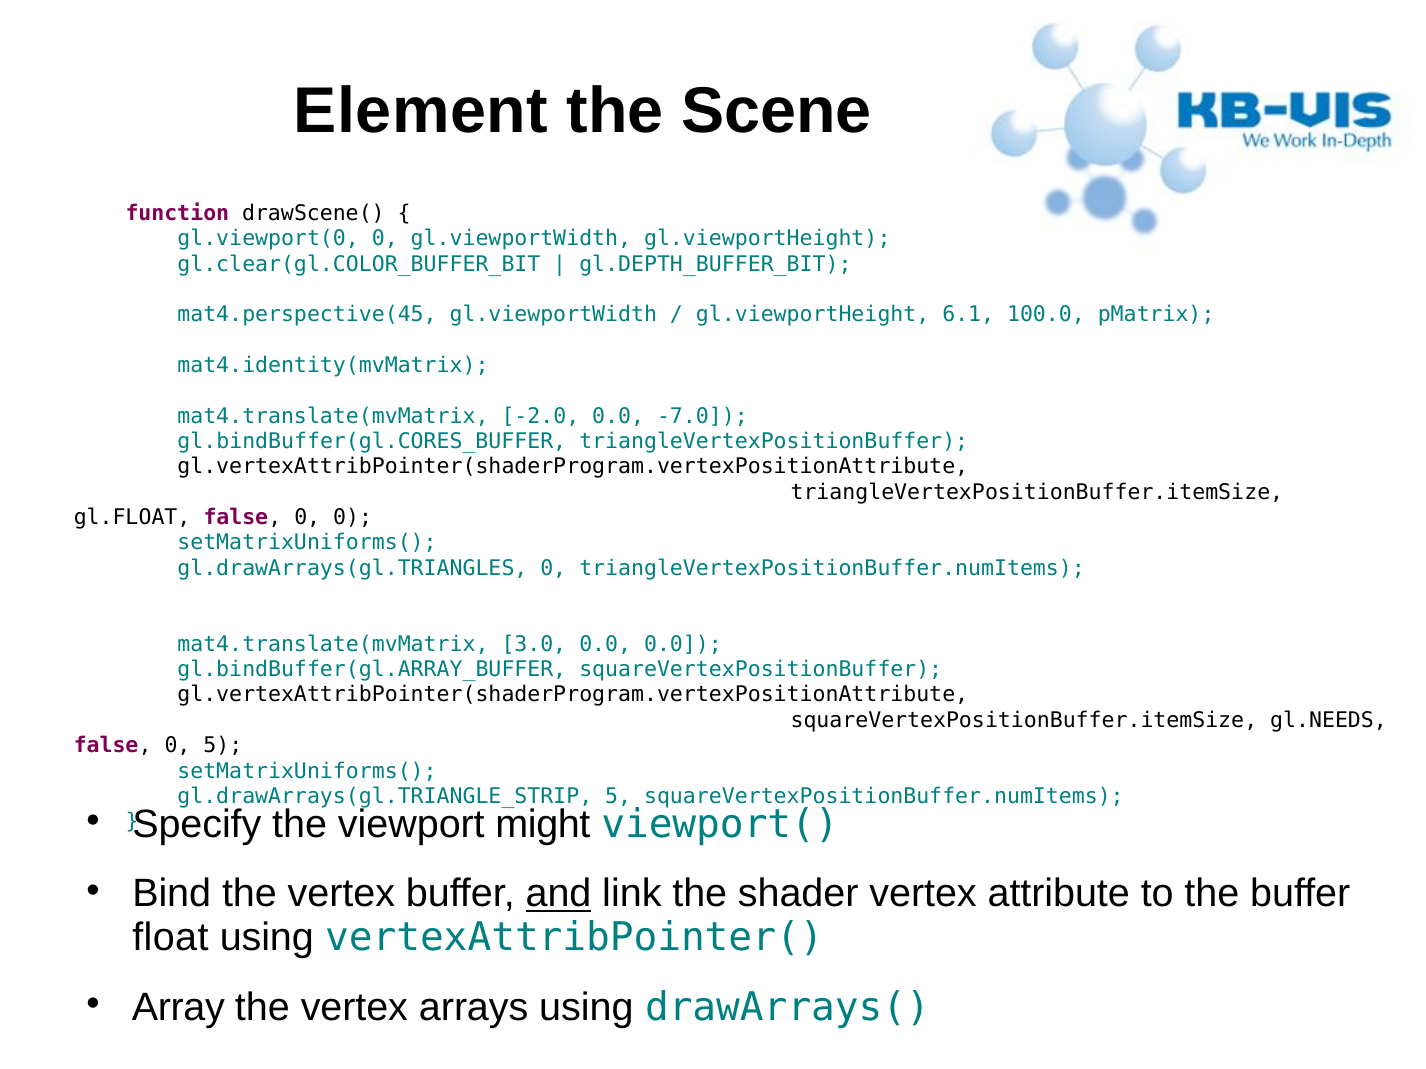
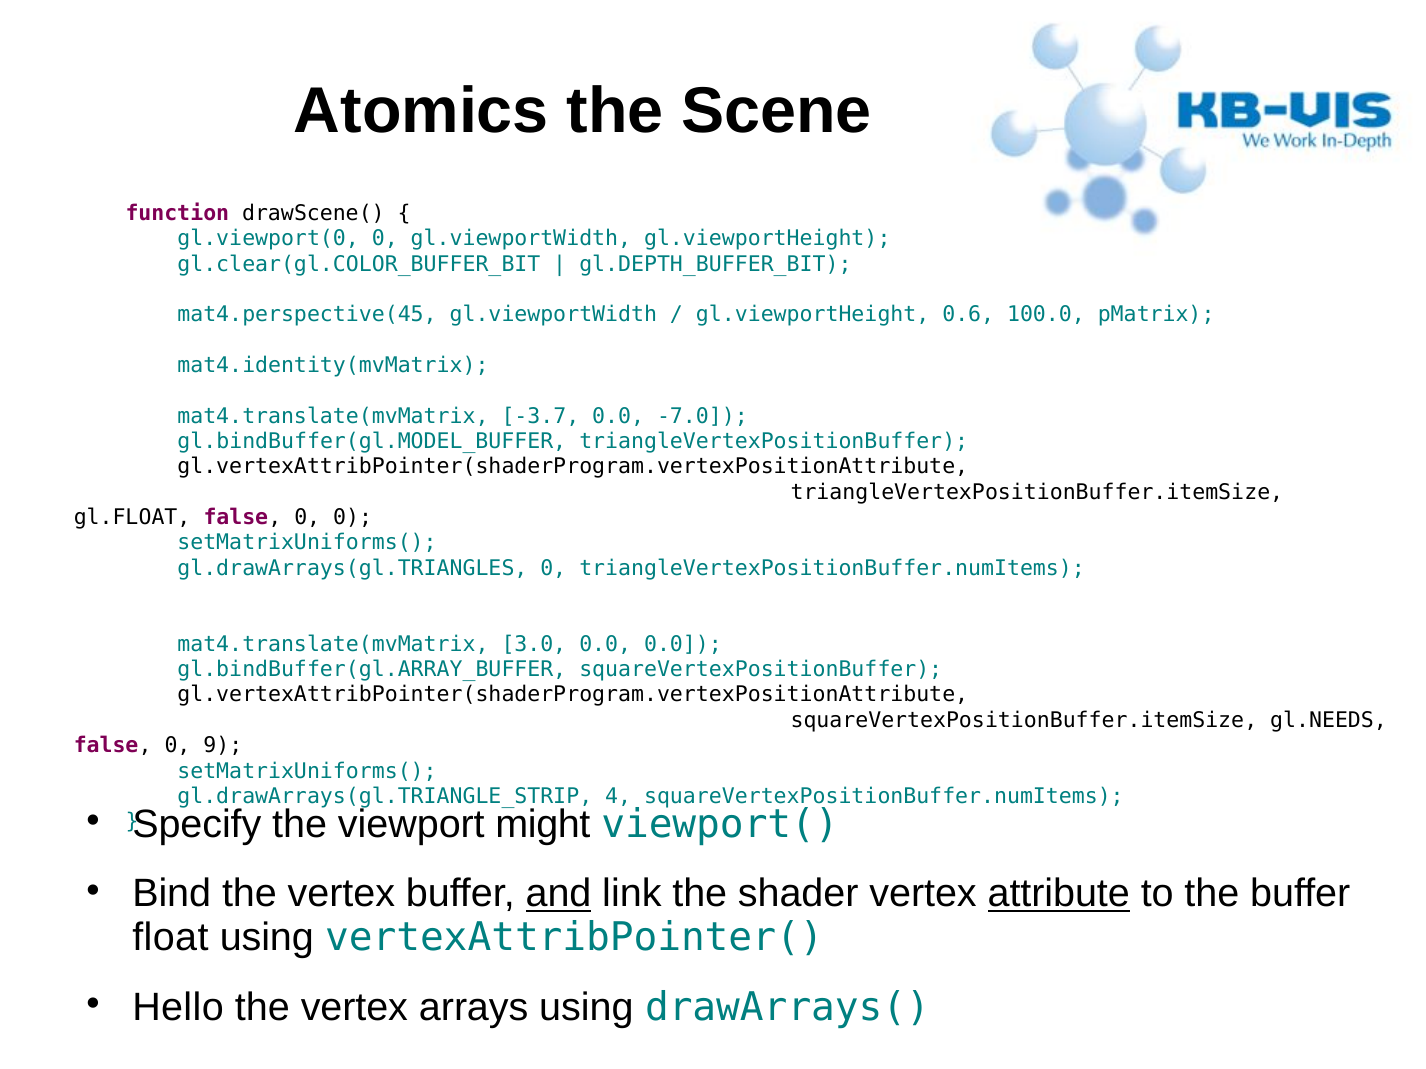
Element: Element -> Atomics (421, 111)
6.1: 6.1 -> 0.6 (968, 315)
-2.0: -2.0 -> -3.7 (540, 416)
gl.bindBuffer(gl.CORES_BUFFER: gl.bindBuffer(gl.CORES_BUFFER -> gl.bindBuffer(gl.MODEL_BUFFER (372, 442)
0 5: 5 -> 9 (223, 746)
gl.drawArrays(gl.TRIANGLE_STRIP 5: 5 -> 4 (618, 797)
attribute underline: none -> present (1059, 894)
Array: Array -> Hello (178, 1008)
